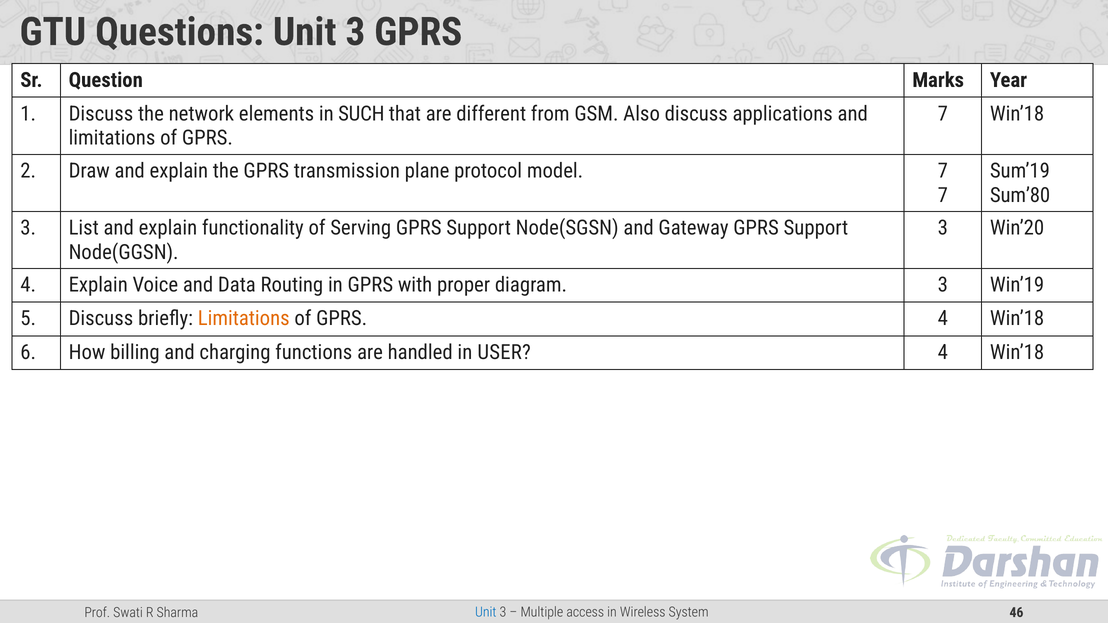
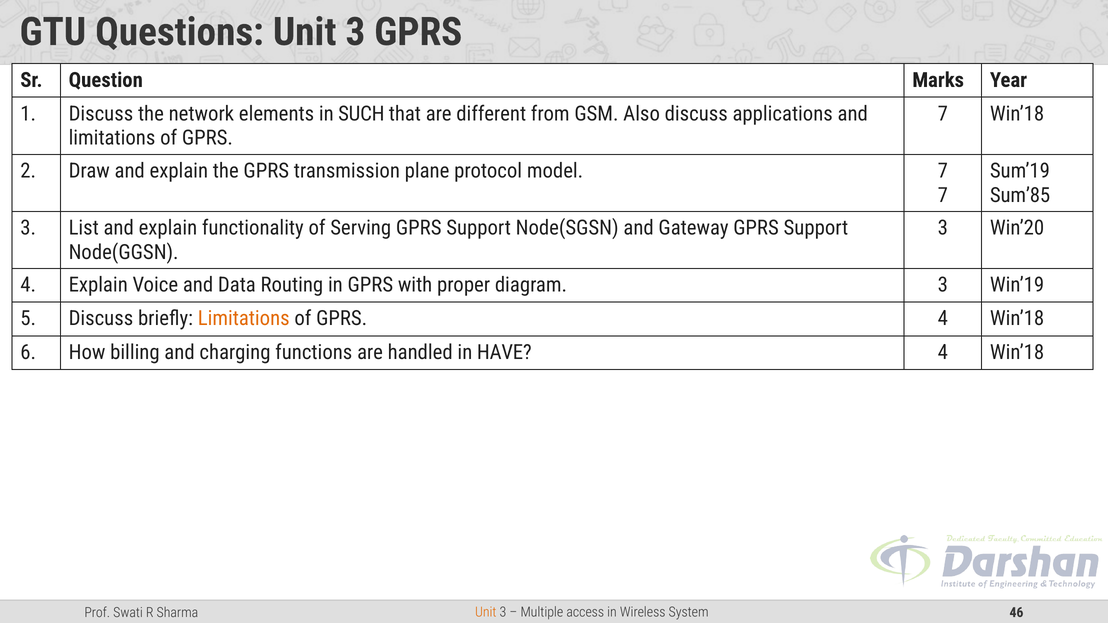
Sum’80: Sum’80 -> Sum’85 (1020, 195)
USER: USER -> HAVE (504, 352)
Unit colour: blue -> orange (486, 613)
